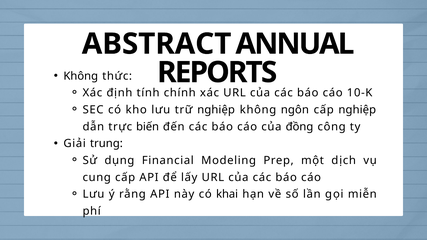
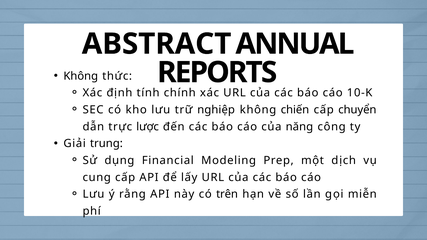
ngôn: ngôn -> chiến (295, 110)
cấp nghiệp: nghiệp -> chuyển (357, 110)
biến: biến -> lược (148, 127)
đồng: đồng -> năng (299, 127)
khai: khai -> trên (227, 194)
